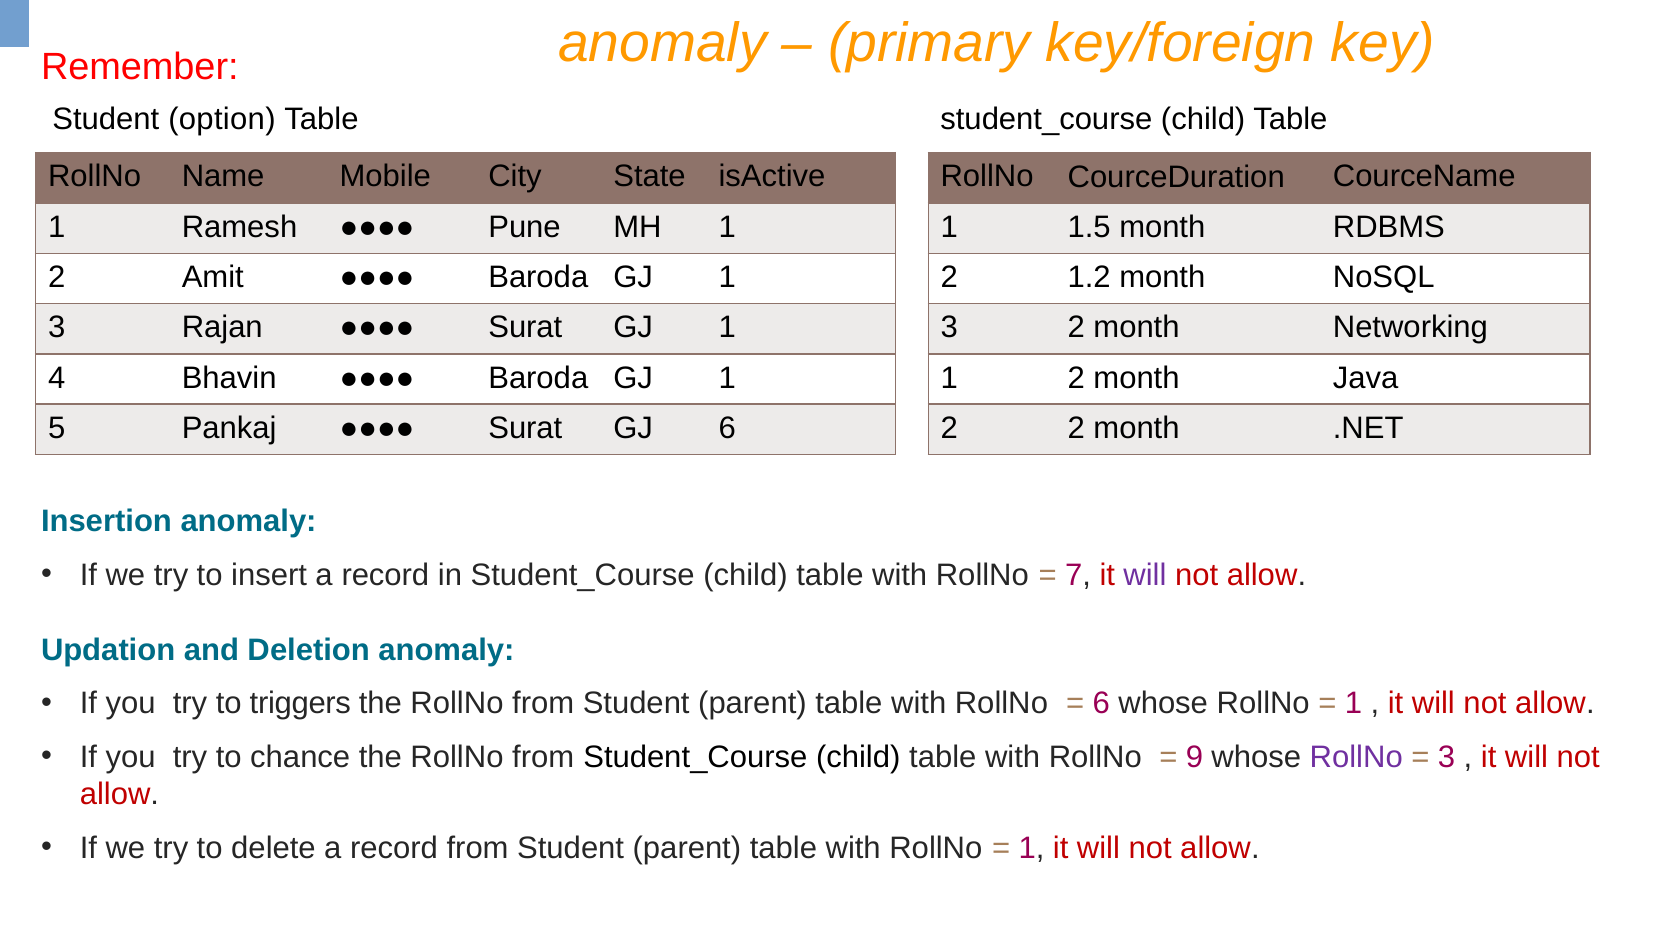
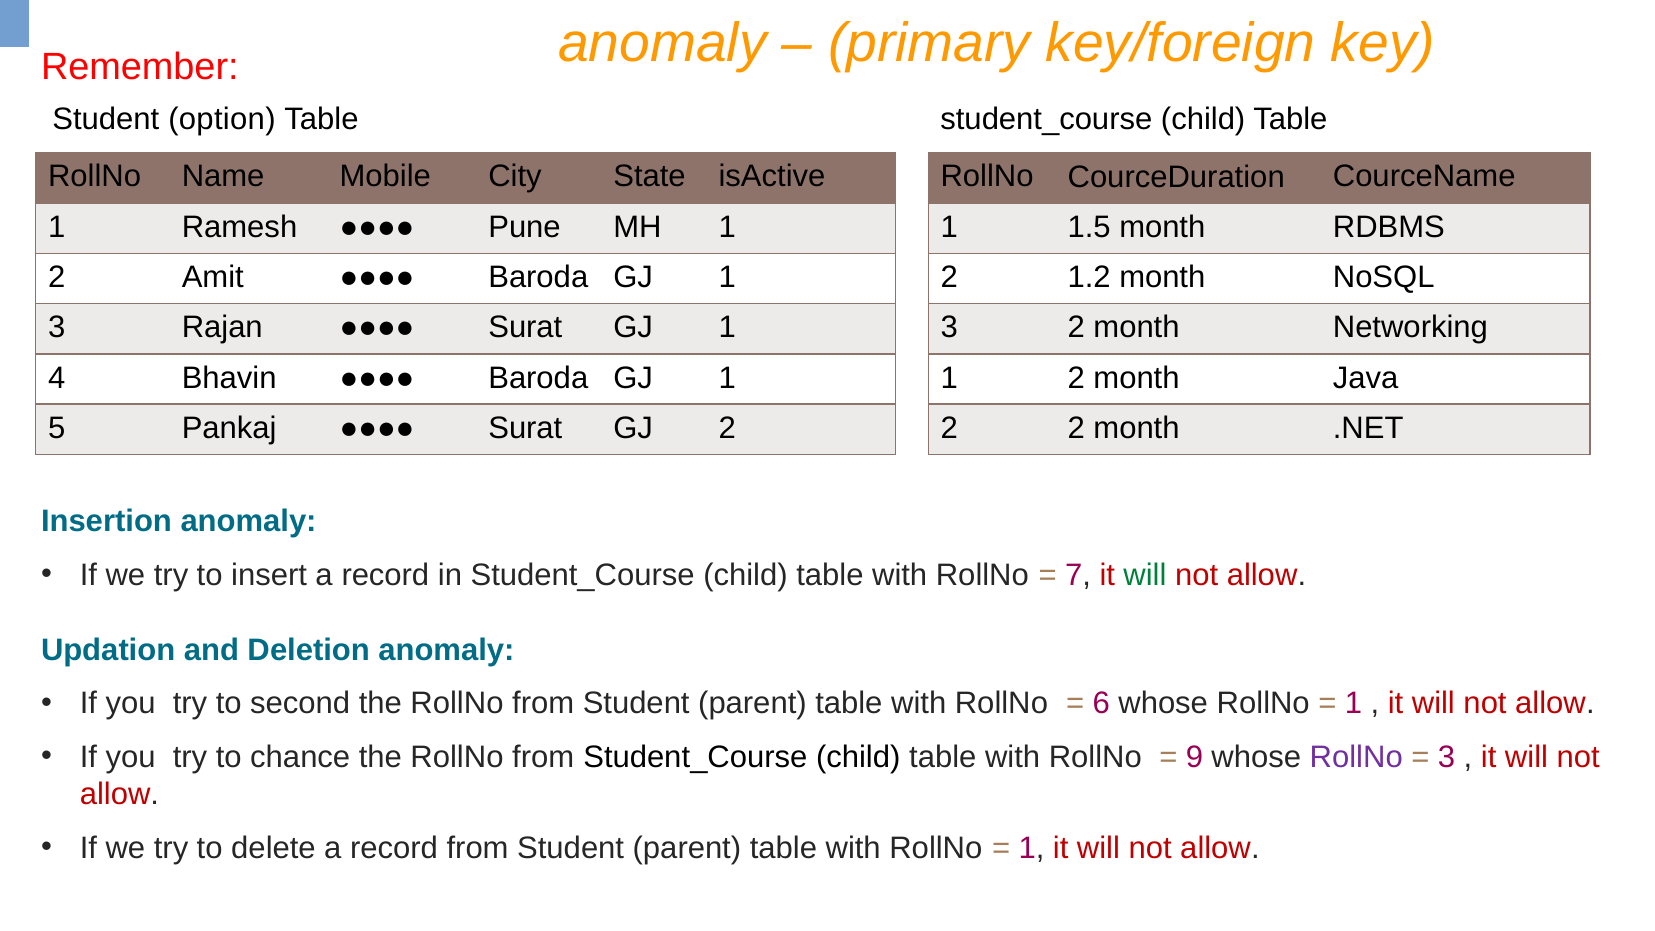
GJ 6: 6 -> 2 (727, 428)
will colour: purple -> green (1145, 575)
triggers: triggers -> second (300, 704)
